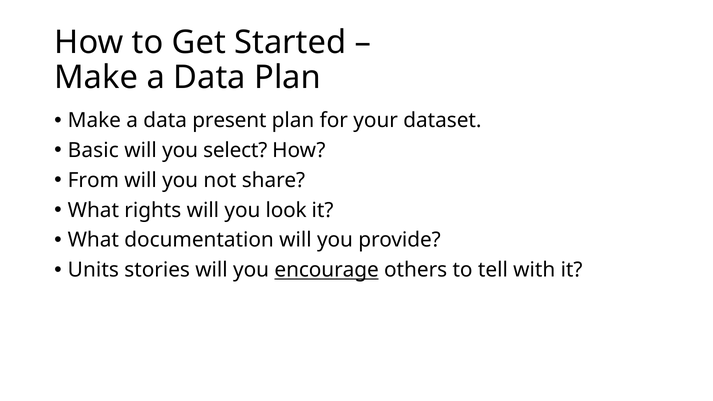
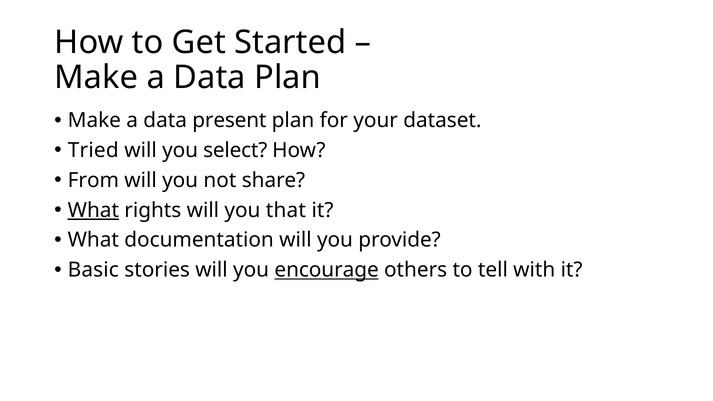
Basic: Basic -> Tried (93, 150)
What underline: none -> present (93, 210)
look: look -> that (286, 210)
Units: Units -> Basic (93, 270)
